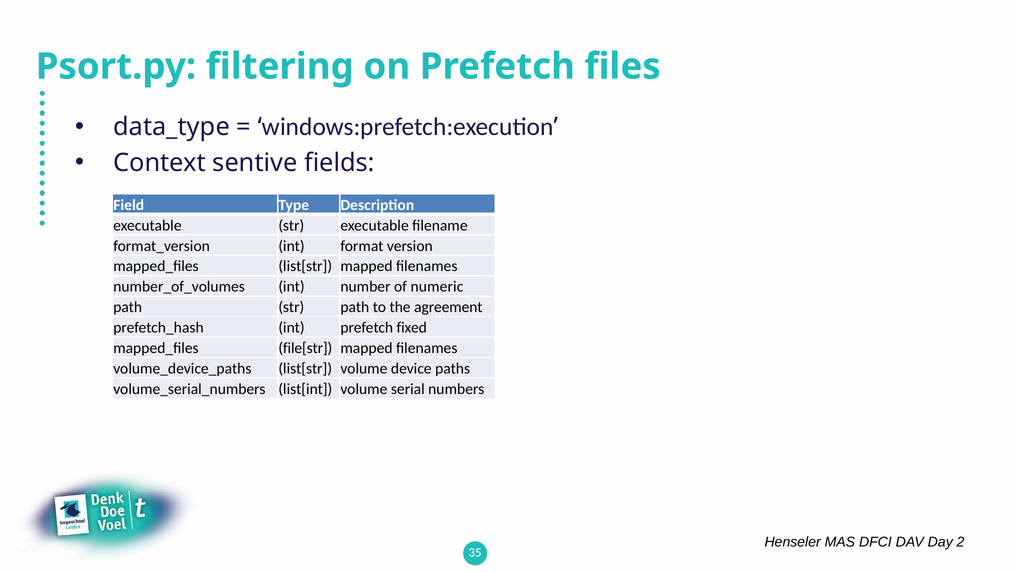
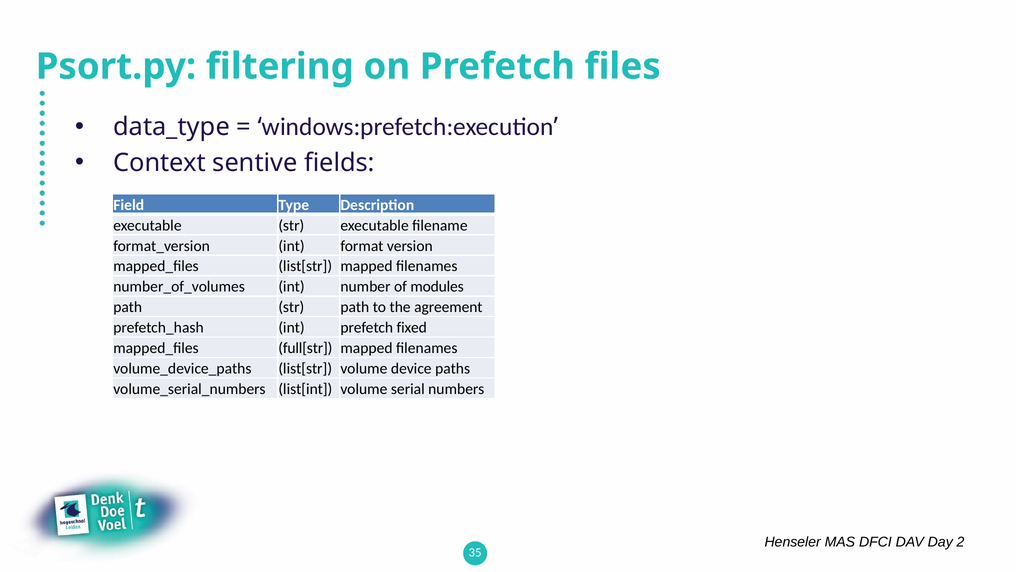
numeric: numeric -> modules (437, 287)
file[str: file[str -> full[str (305, 348)
